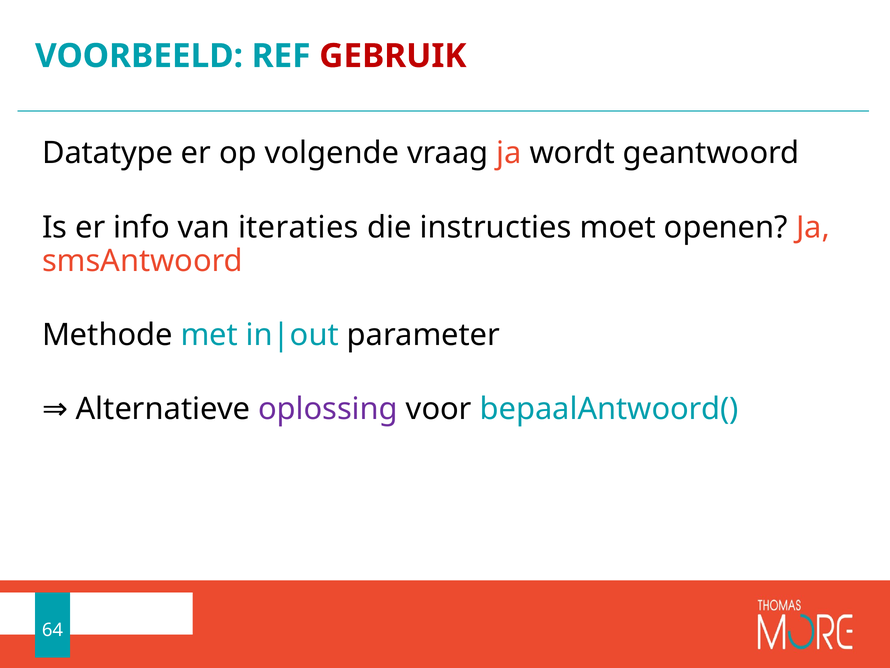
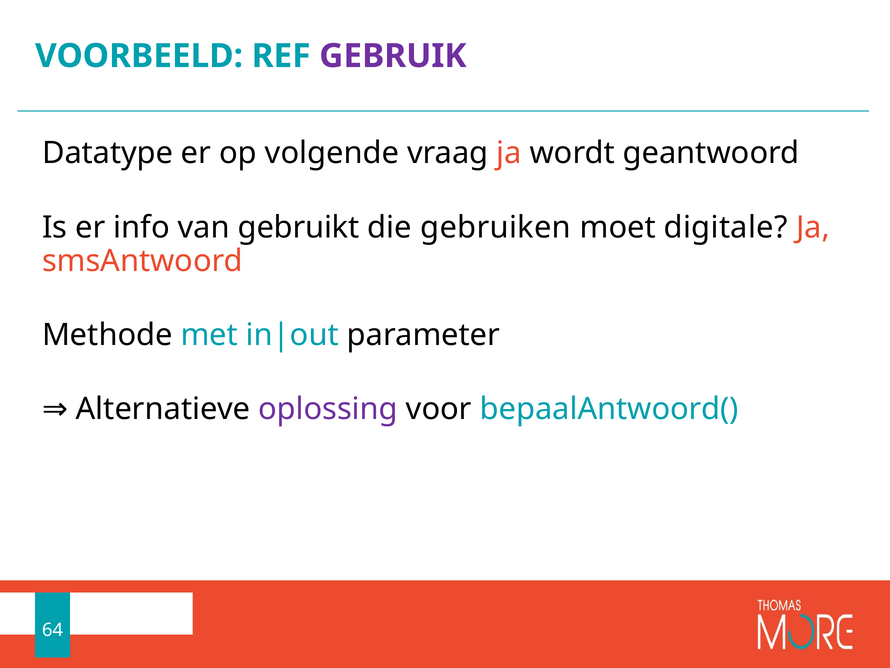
GEBRUIK colour: red -> purple (393, 56)
iteraties: iteraties -> gebruikt (299, 227)
instructies: instructies -> gebruiken (496, 227)
openen: openen -> digitale (726, 227)
